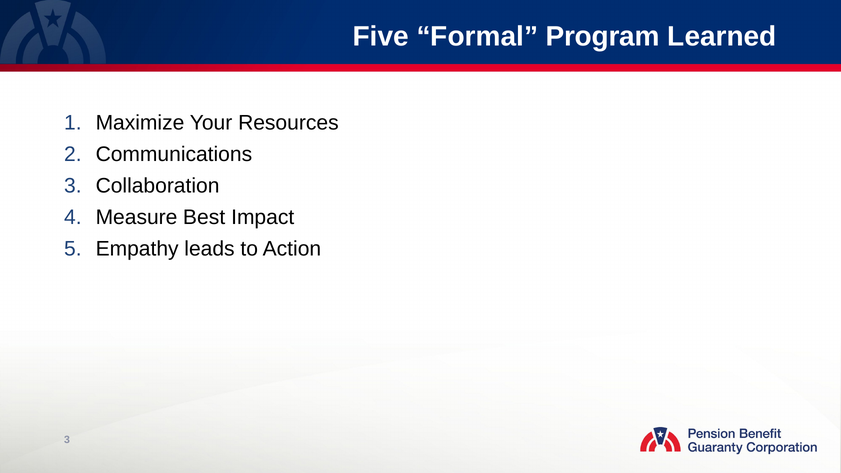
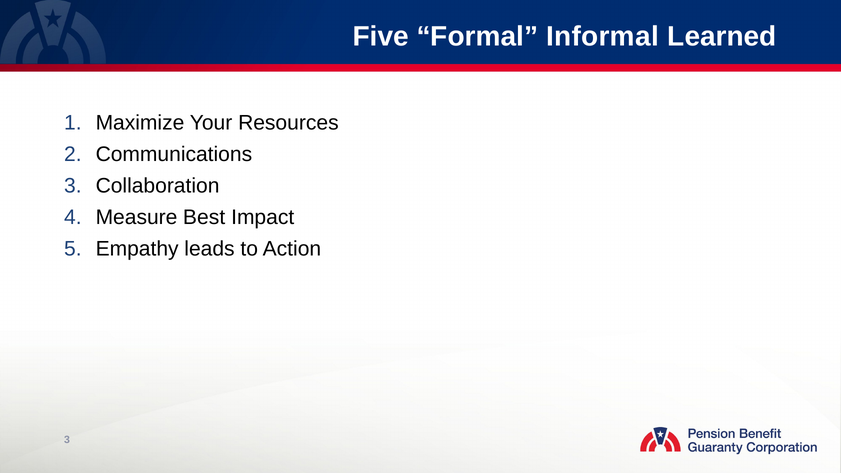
Program: Program -> Informal (603, 37)
